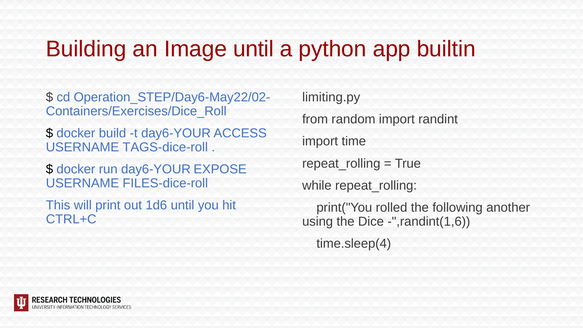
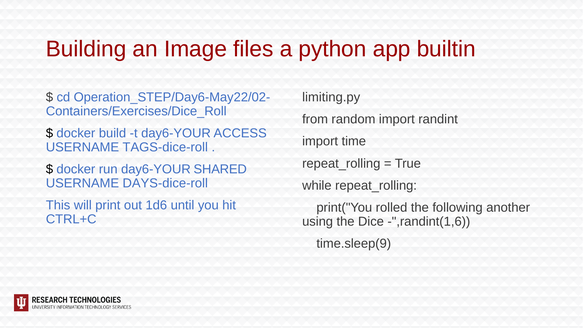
Image until: until -> files (253, 49)
EXPOSE: EXPOSE -> SHARED (220, 169)
FILES-dice-roll: FILES-dice-roll -> DAYS-dice-roll (165, 183)
time.sleep(4: time.sleep(4 -> time.sleep(9 (354, 244)
